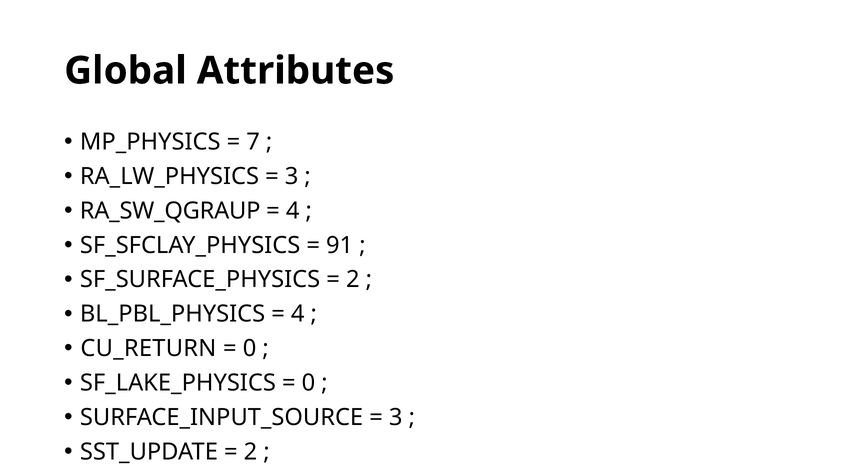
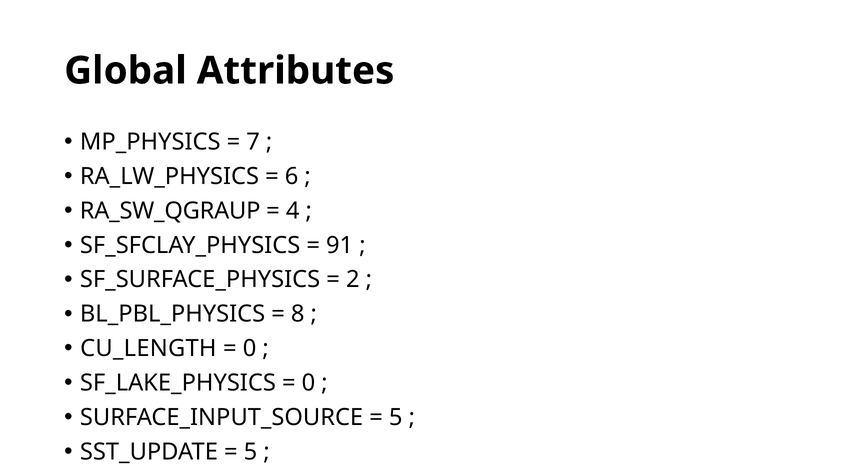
3: 3 -> 6 (292, 176)
4: 4 -> 8 (298, 314)
CU_RETURN: CU_RETURN -> CU_LENGTH (148, 348)
3: 3 -> 5 (396, 417)
2: 2 -> 5 (251, 451)
